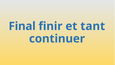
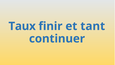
Final: Final -> Taux (22, 26)
